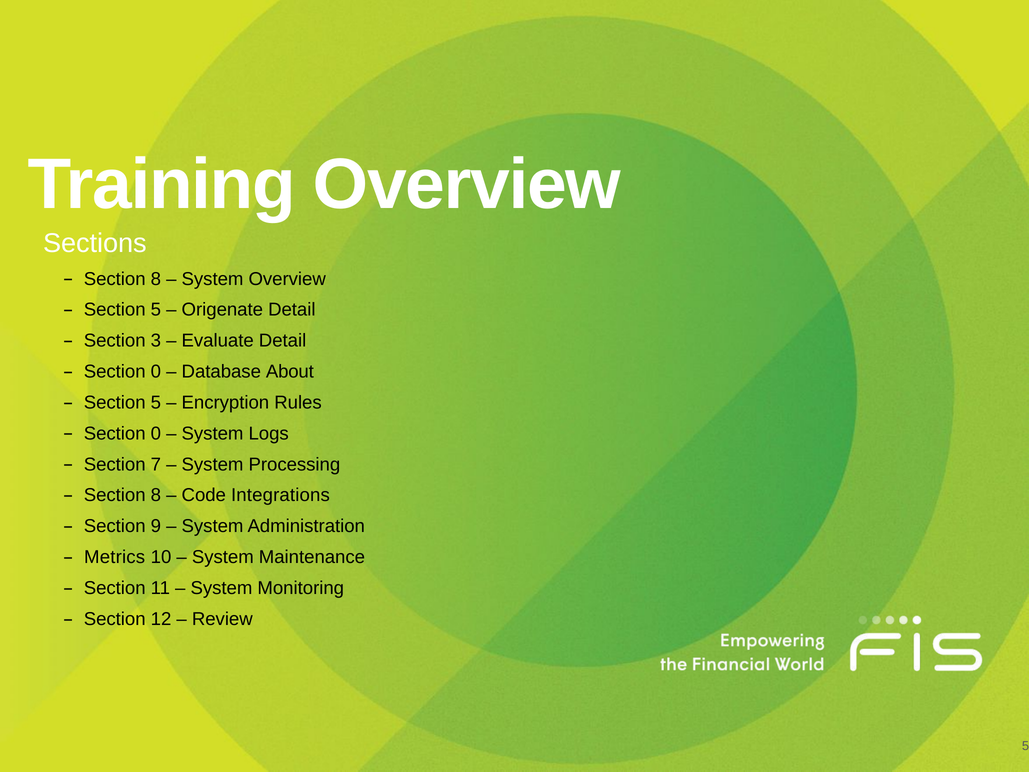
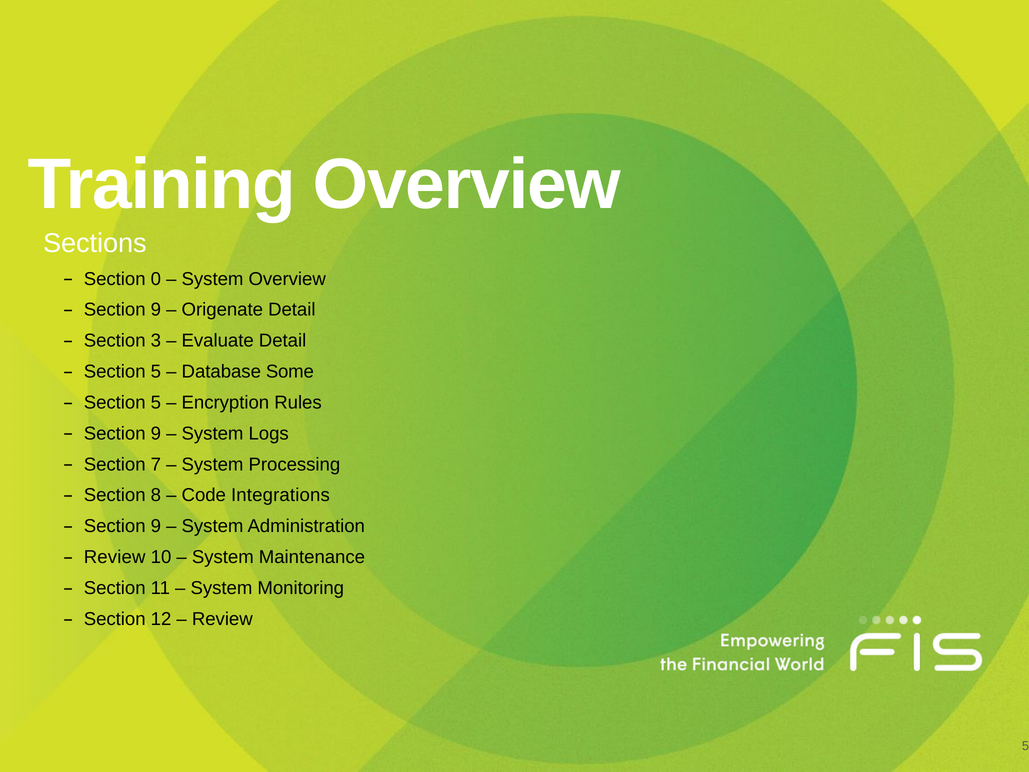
8: 8 -> 0 (156, 279)
5: 5 -> 9 (156, 310)
0: 0 -> 5 (156, 372)
About: About -> Some (290, 372)
0: 0 -> 9 (156, 433)
Metrics: Metrics -> Review (115, 557)
